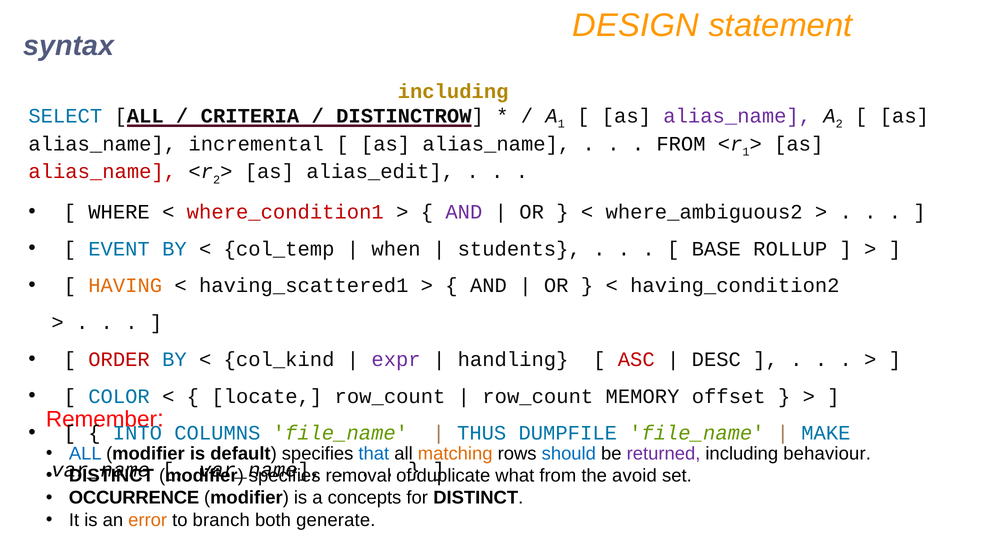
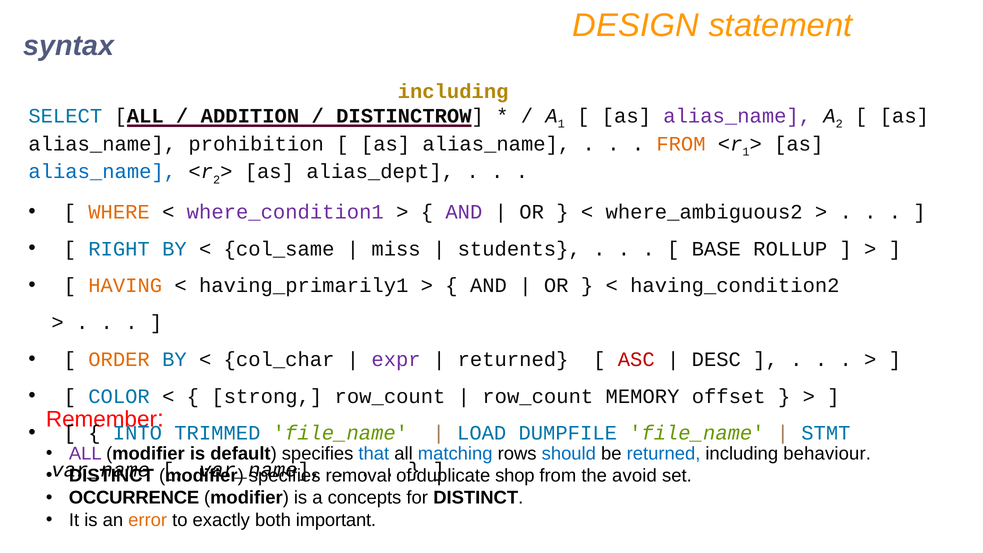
CRITERIA: CRITERIA -> ADDITION (250, 116)
incremental: incremental -> prohibition (256, 144)
FROM colour: black -> orange (681, 144)
alias_name colour: red -> blue (102, 172)
alias_edit: alias_edit -> alias_dept (380, 172)
WHERE colour: black -> orange (119, 212)
where_condition1 colour: red -> purple (285, 212)
EVENT: EVENT -> RIGHT (119, 249)
col_temp: col_temp -> col_same (279, 249)
when: when -> miss (396, 249)
having_scattered1: having_scattered1 -> having_primarily1 (304, 286)
ORDER colour: red -> orange (119, 359)
col_kind: col_kind -> col_char (279, 359)
handling: handling -> returned (513, 359)
locate: locate -> strong (267, 396)
COLUMNS: COLUMNS -> TRIMMED (217, 433)
THUS: THUS -> LOAD (482, 433)
MAKE: MAKE -> STMT (826, 433)
ALL colour: blue -> purple (85, 454)
matching colour: orange -> blue (455, 454)
returned colour: purple -> blue (664, 454)
what: what -> shop (515, 476)
branch: branch -> exactly (221, 520)
generate: generate -> important (336, 520)
